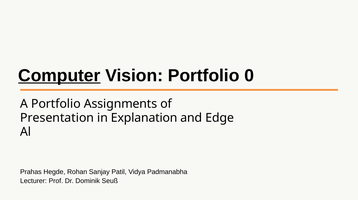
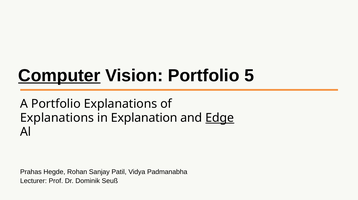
0: 0 -> 5 (249, 76)
Portfolio Assignments: Assignments -> Explanations (121, 104)
Presentation: Presentation -> Explanations (57, 118)
Edge underline: none -> present (220, 118)
